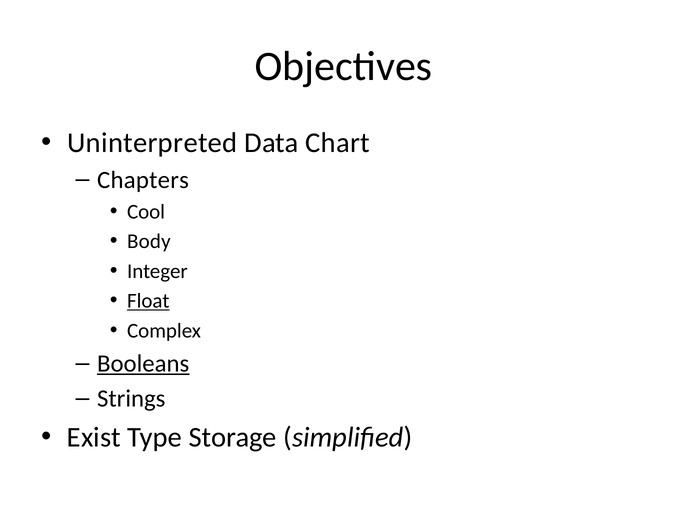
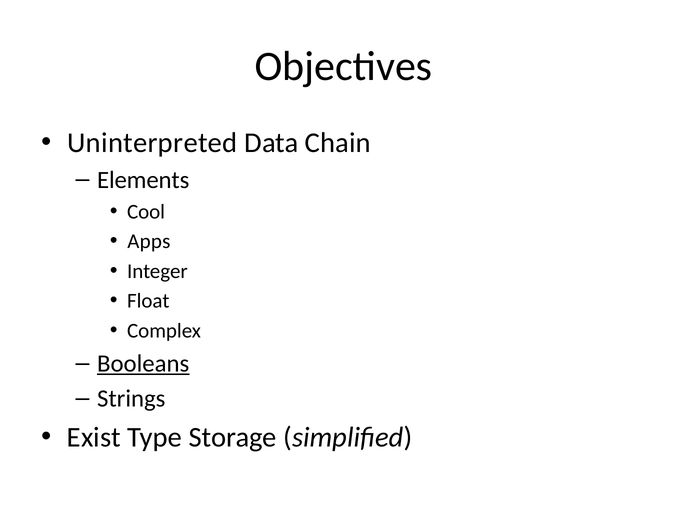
Chart: Chart -> Chain (338, 143)
Chapters: Chapters -> Elements (143, 180)
Body: Body -> Apps (149, 242)
Float underline: present -> none (148, 301)
